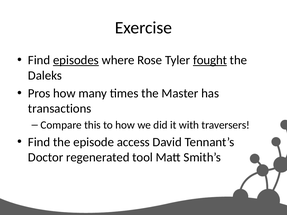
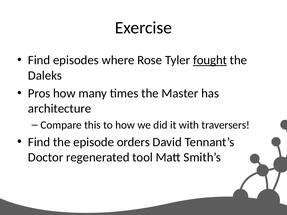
episodes underline: present -> none (76, 60)
transactions: transactions -> architecture (60, 109)
access: access -> orders (133, 142)
